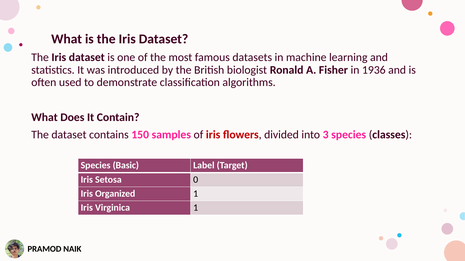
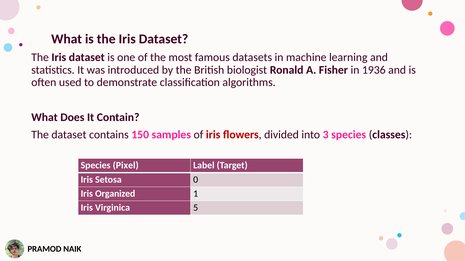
Basic: Basic -> Pixel (126, 166)
Virginica 1: 1 -> 5 (196, 208)
